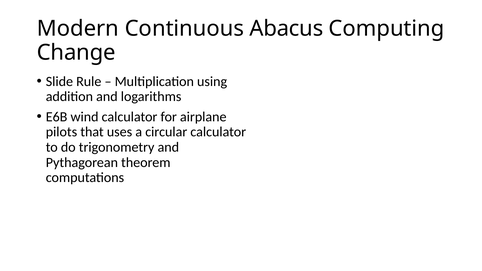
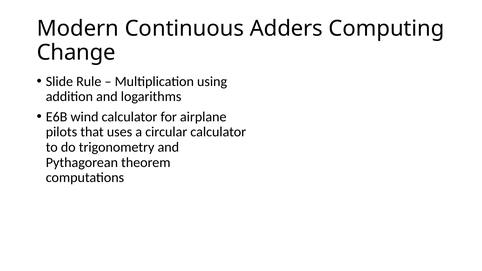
Abacus: Abacus -> Adders (286, 29)
